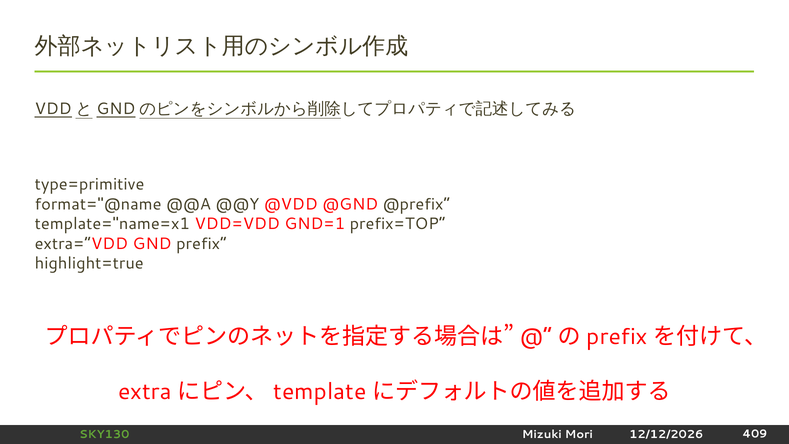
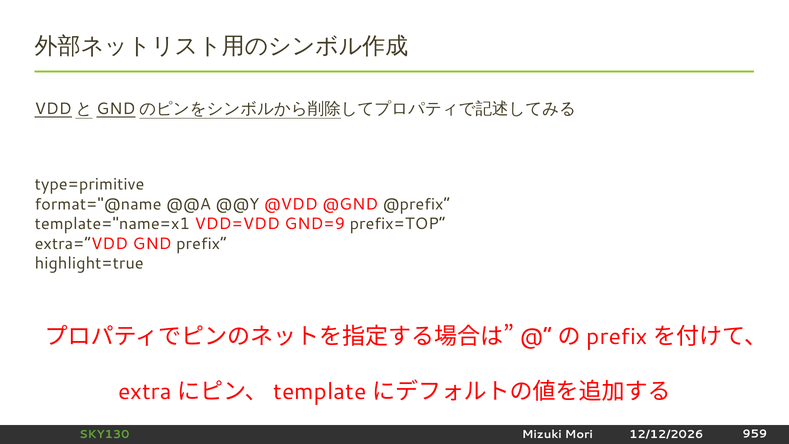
GND=1: GND=1 -> GND=9 (315, 224)
409: 409 -> 959 (755, 434)
